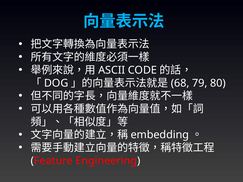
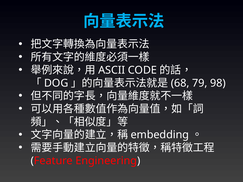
80: 80 -> 98 (218, 83)
